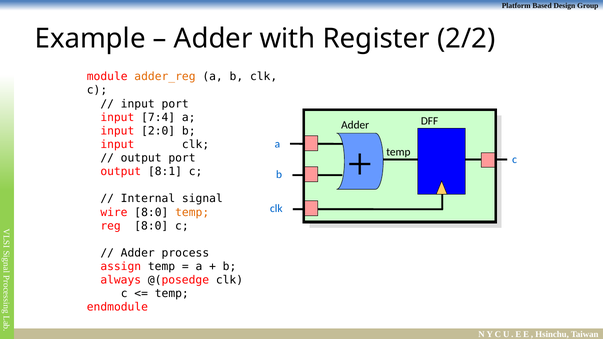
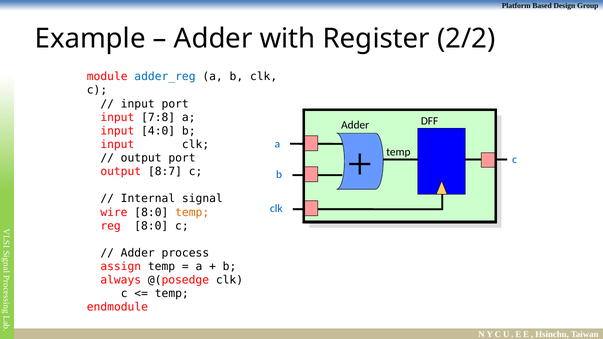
adder_reg colour: orange -> blue (165, 77)
7:4: 7:4 -> 7:8 (158, 117)
2:0: 2:0 -> 4:0 (158, 131)
8:1: 8:1 -> 8:7 (165, 172)
